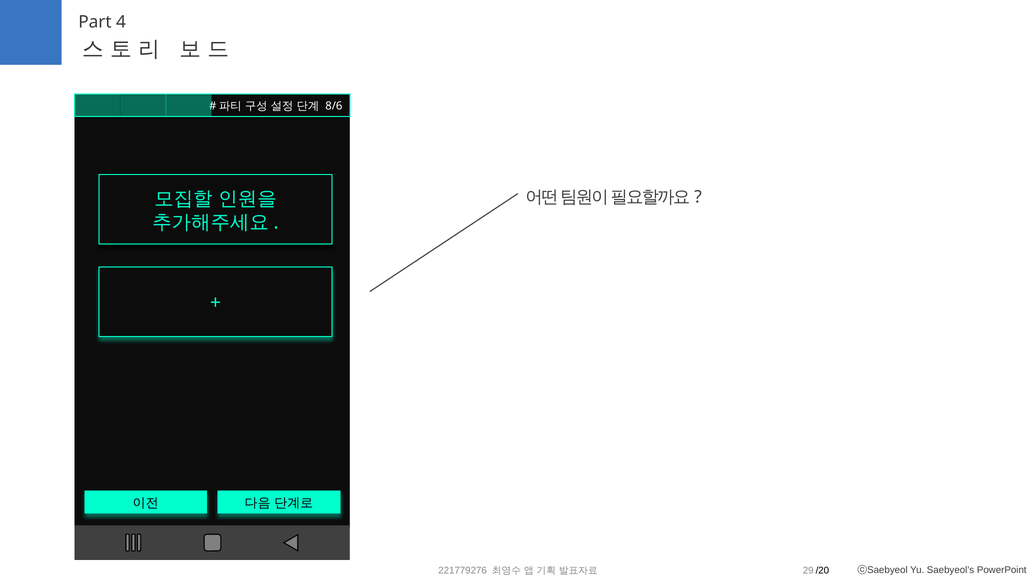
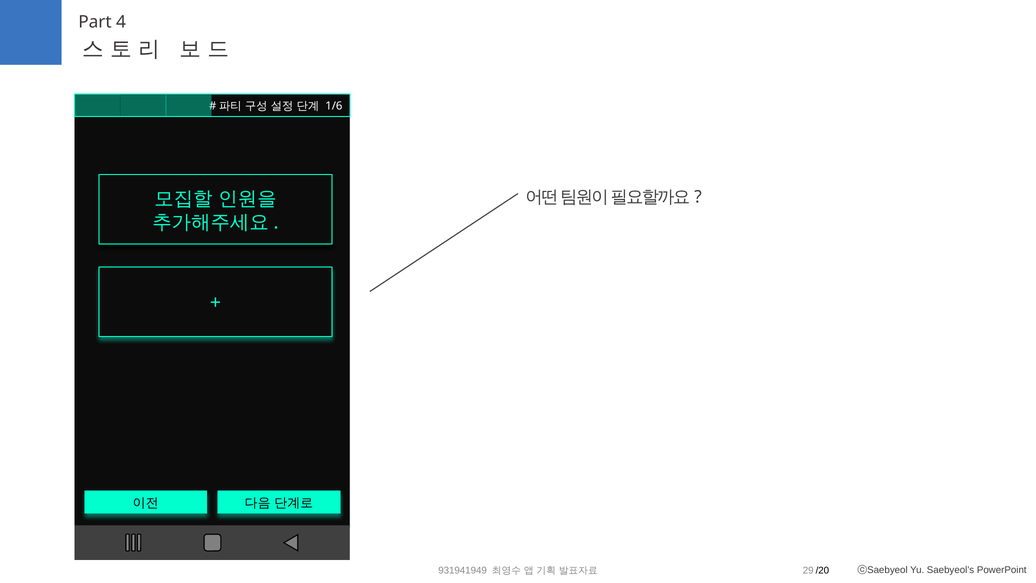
8/6: 8/6 -> 1/6 (334, 106)
221779276: 221779276 -> 931941949 (463, 570)
